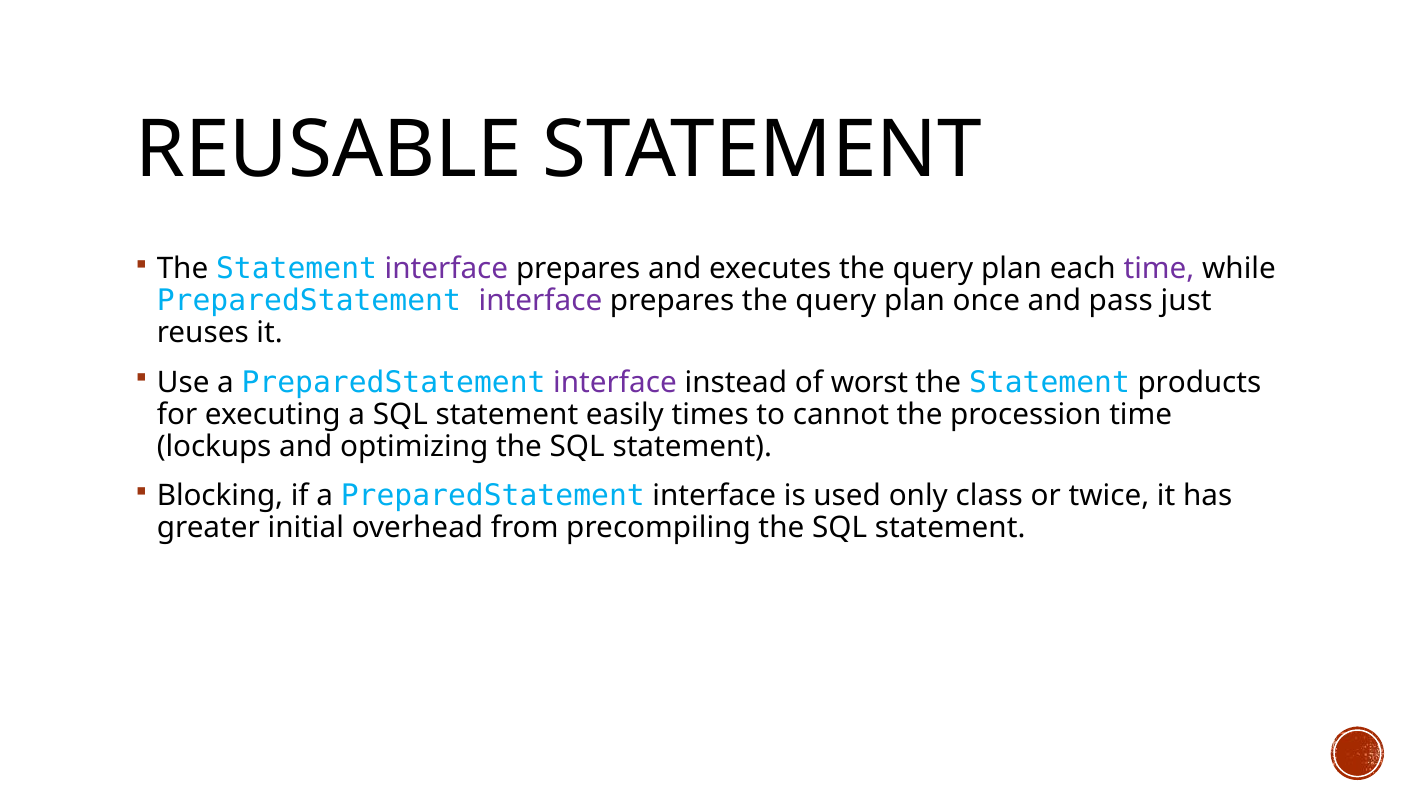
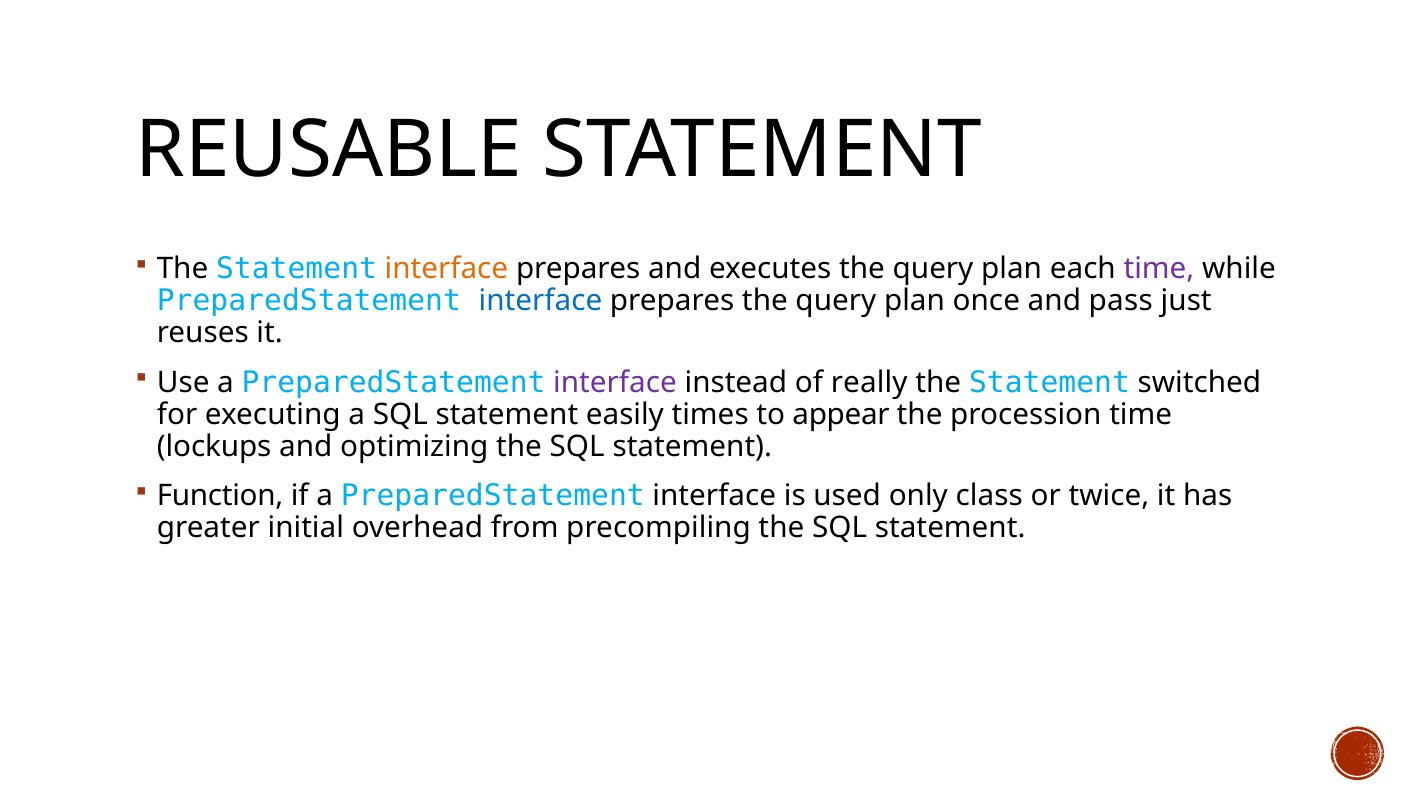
interface colour: purple -> orange (446, 269)
interface colour: purple -> blue (540, 301)
worst: worst -> really (869, 383)
products: products -> switched (1199, 383)
cannot: cannot -> appear (841, 415)
Blocking: Blocking -> Function (220, 496)
